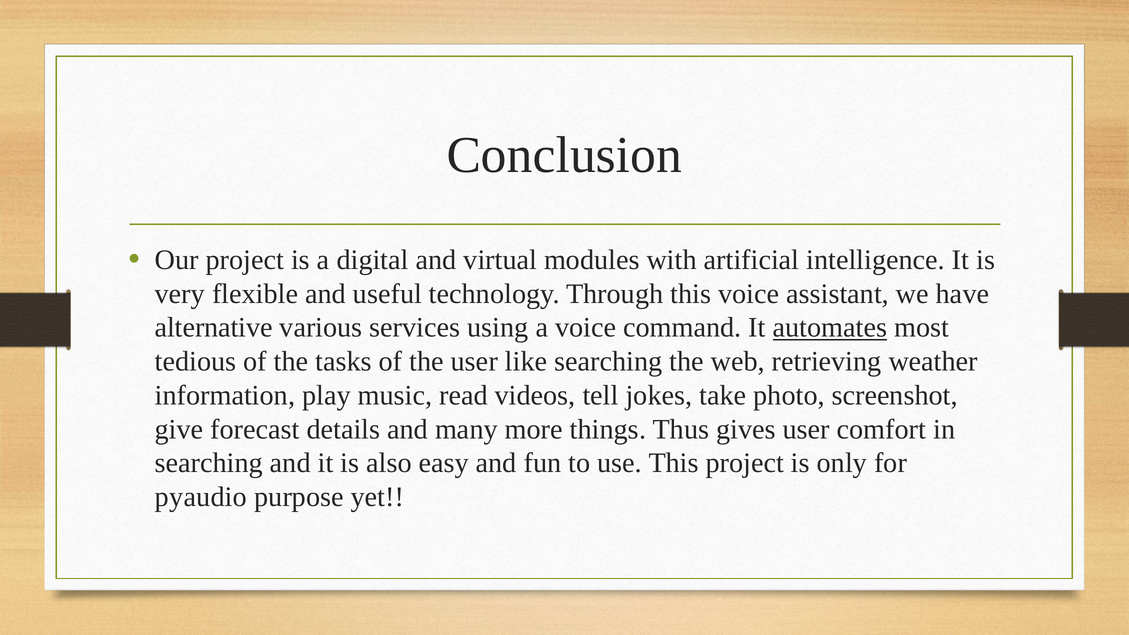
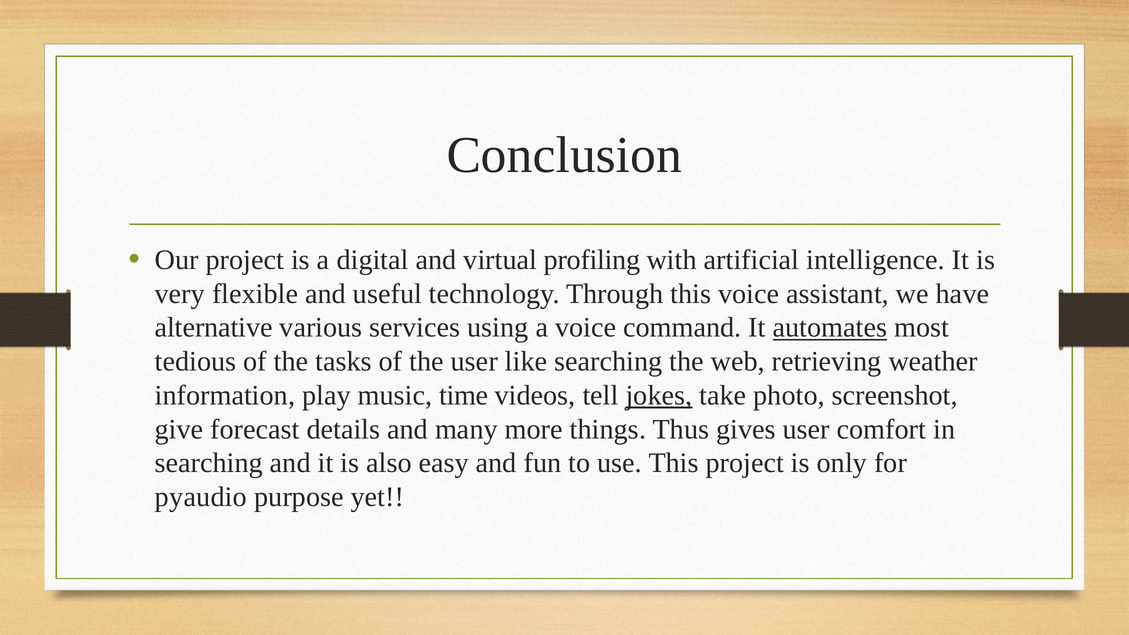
modules: modules -> profiling (592, 260)
read: read -> time (464, 395)
jokes underline: none -> present (659, 395)
